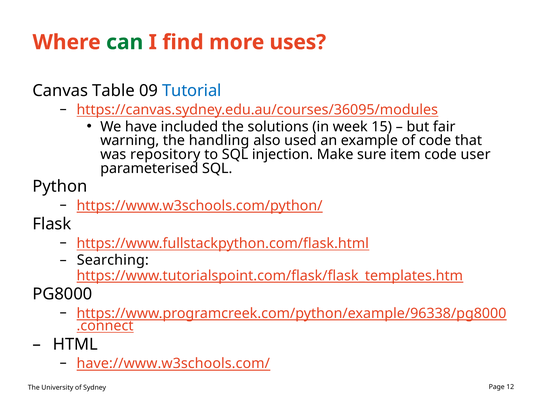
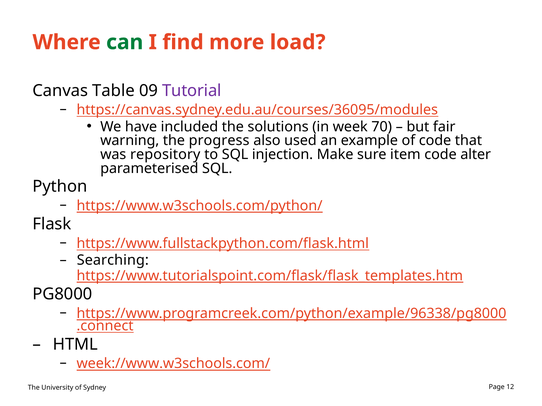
uses: uses -> load (298, 42)
Tutorial colour: blue -> purple (192, 91)
15: 15 -> 70 (382, 127)
handling: handling -> progress (219, 141)
user: user -> alter (476, 155)
have://www.w3schools.com/: have://www.w3schools.com/ -> week://www.w3schools.com/ (173, 364)
